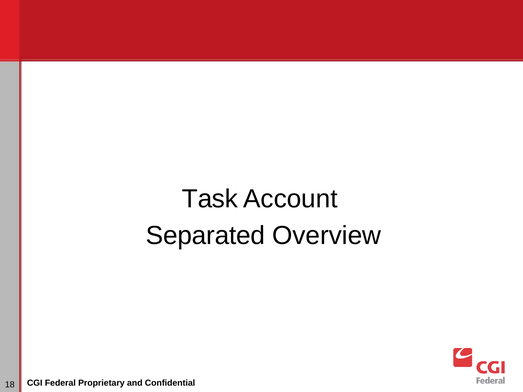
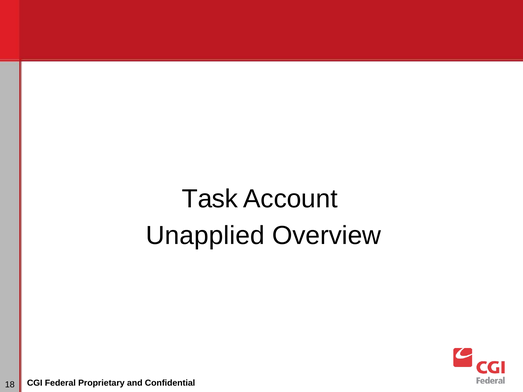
Separated: Separated -> Unapplied (205, 236)
